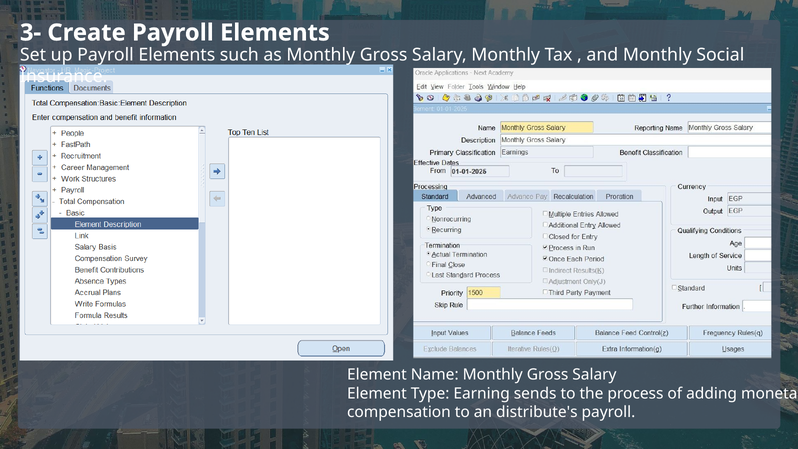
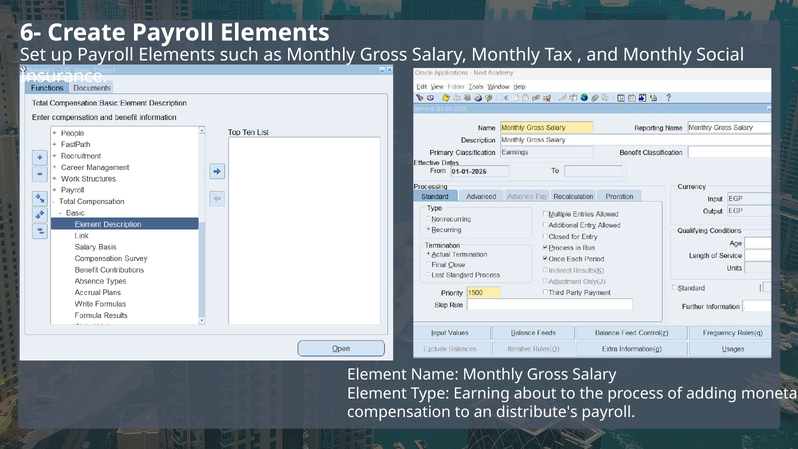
3-: 3- -> 6- (31, 33)
sends: sends -> about (535, 393)
